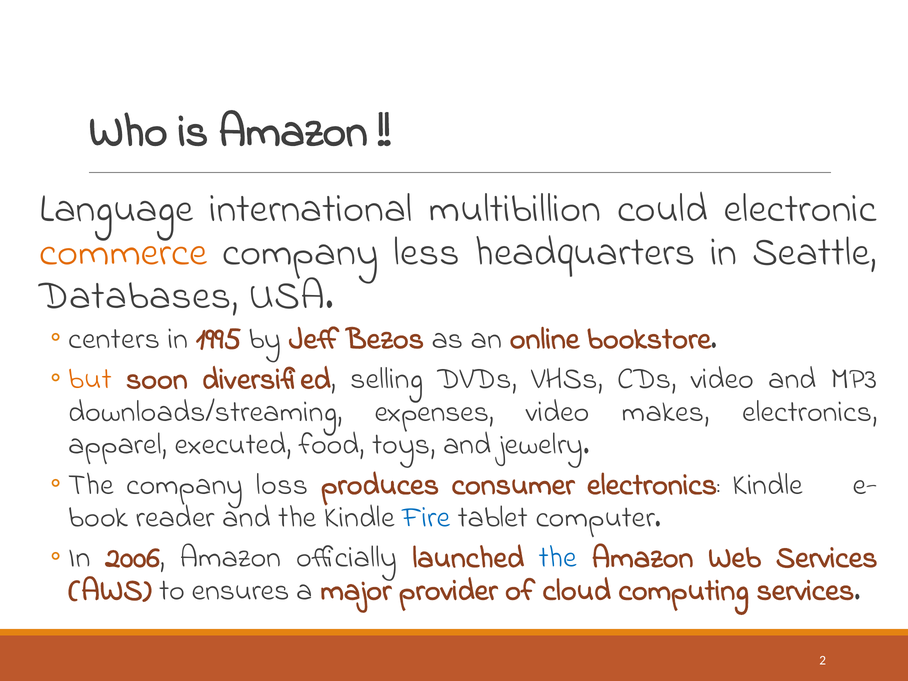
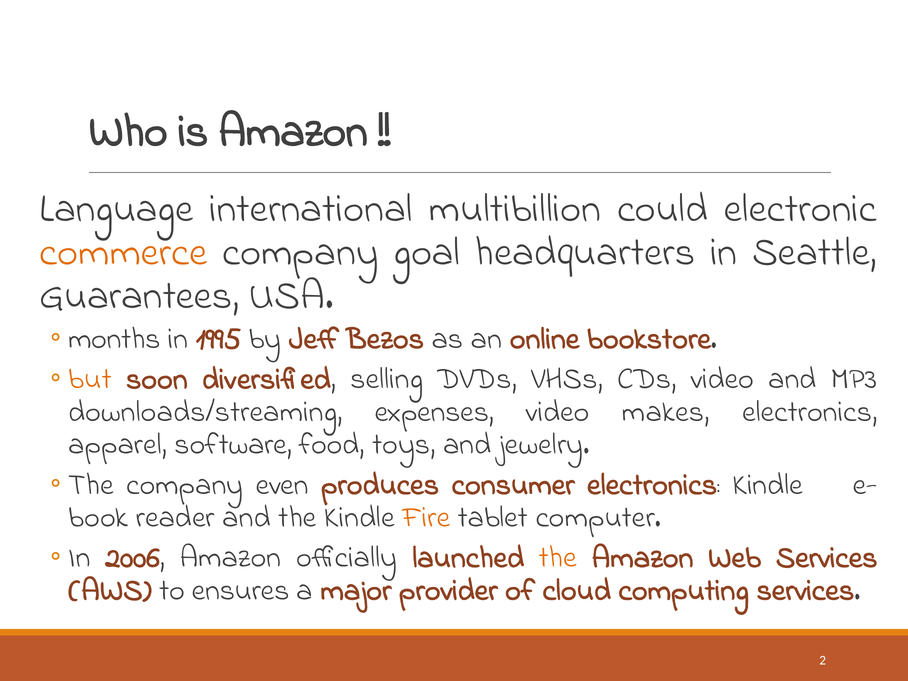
less: less -> goal (427, 251)
Databases: Databases -> Guarantees (139, 295)
centers: centers -> months (115, 338)
executed: executed -> software (233, 444)
loss: loss -> even (282, 484)
Fire colour: blue -> orange (426, 517)
the colour: blue -> orange (558, 557)
